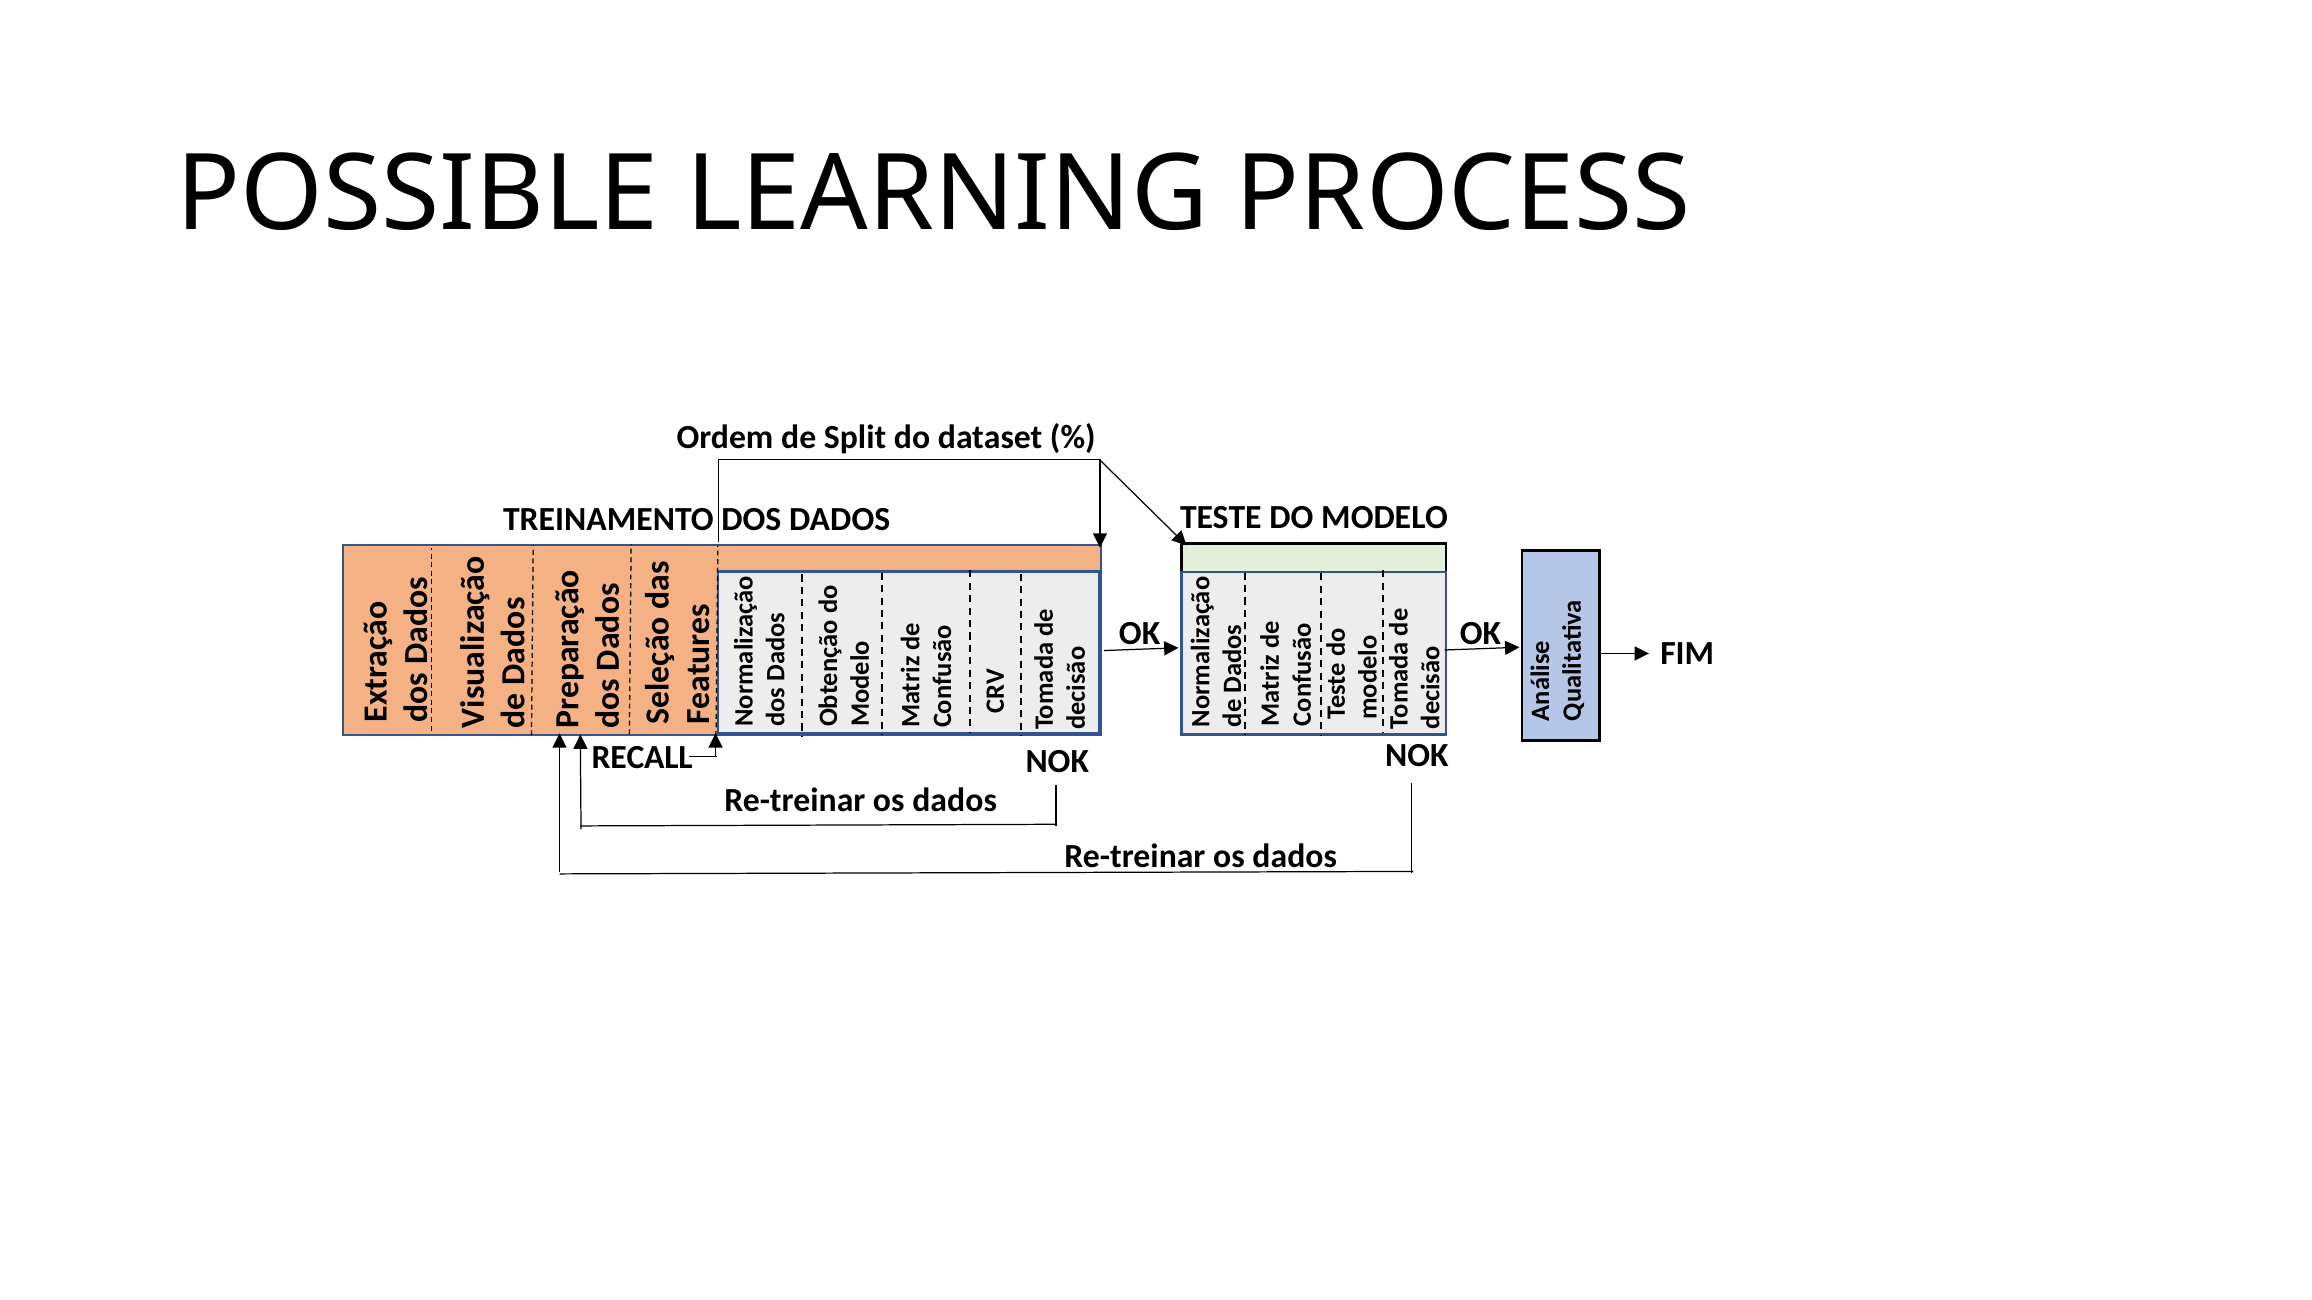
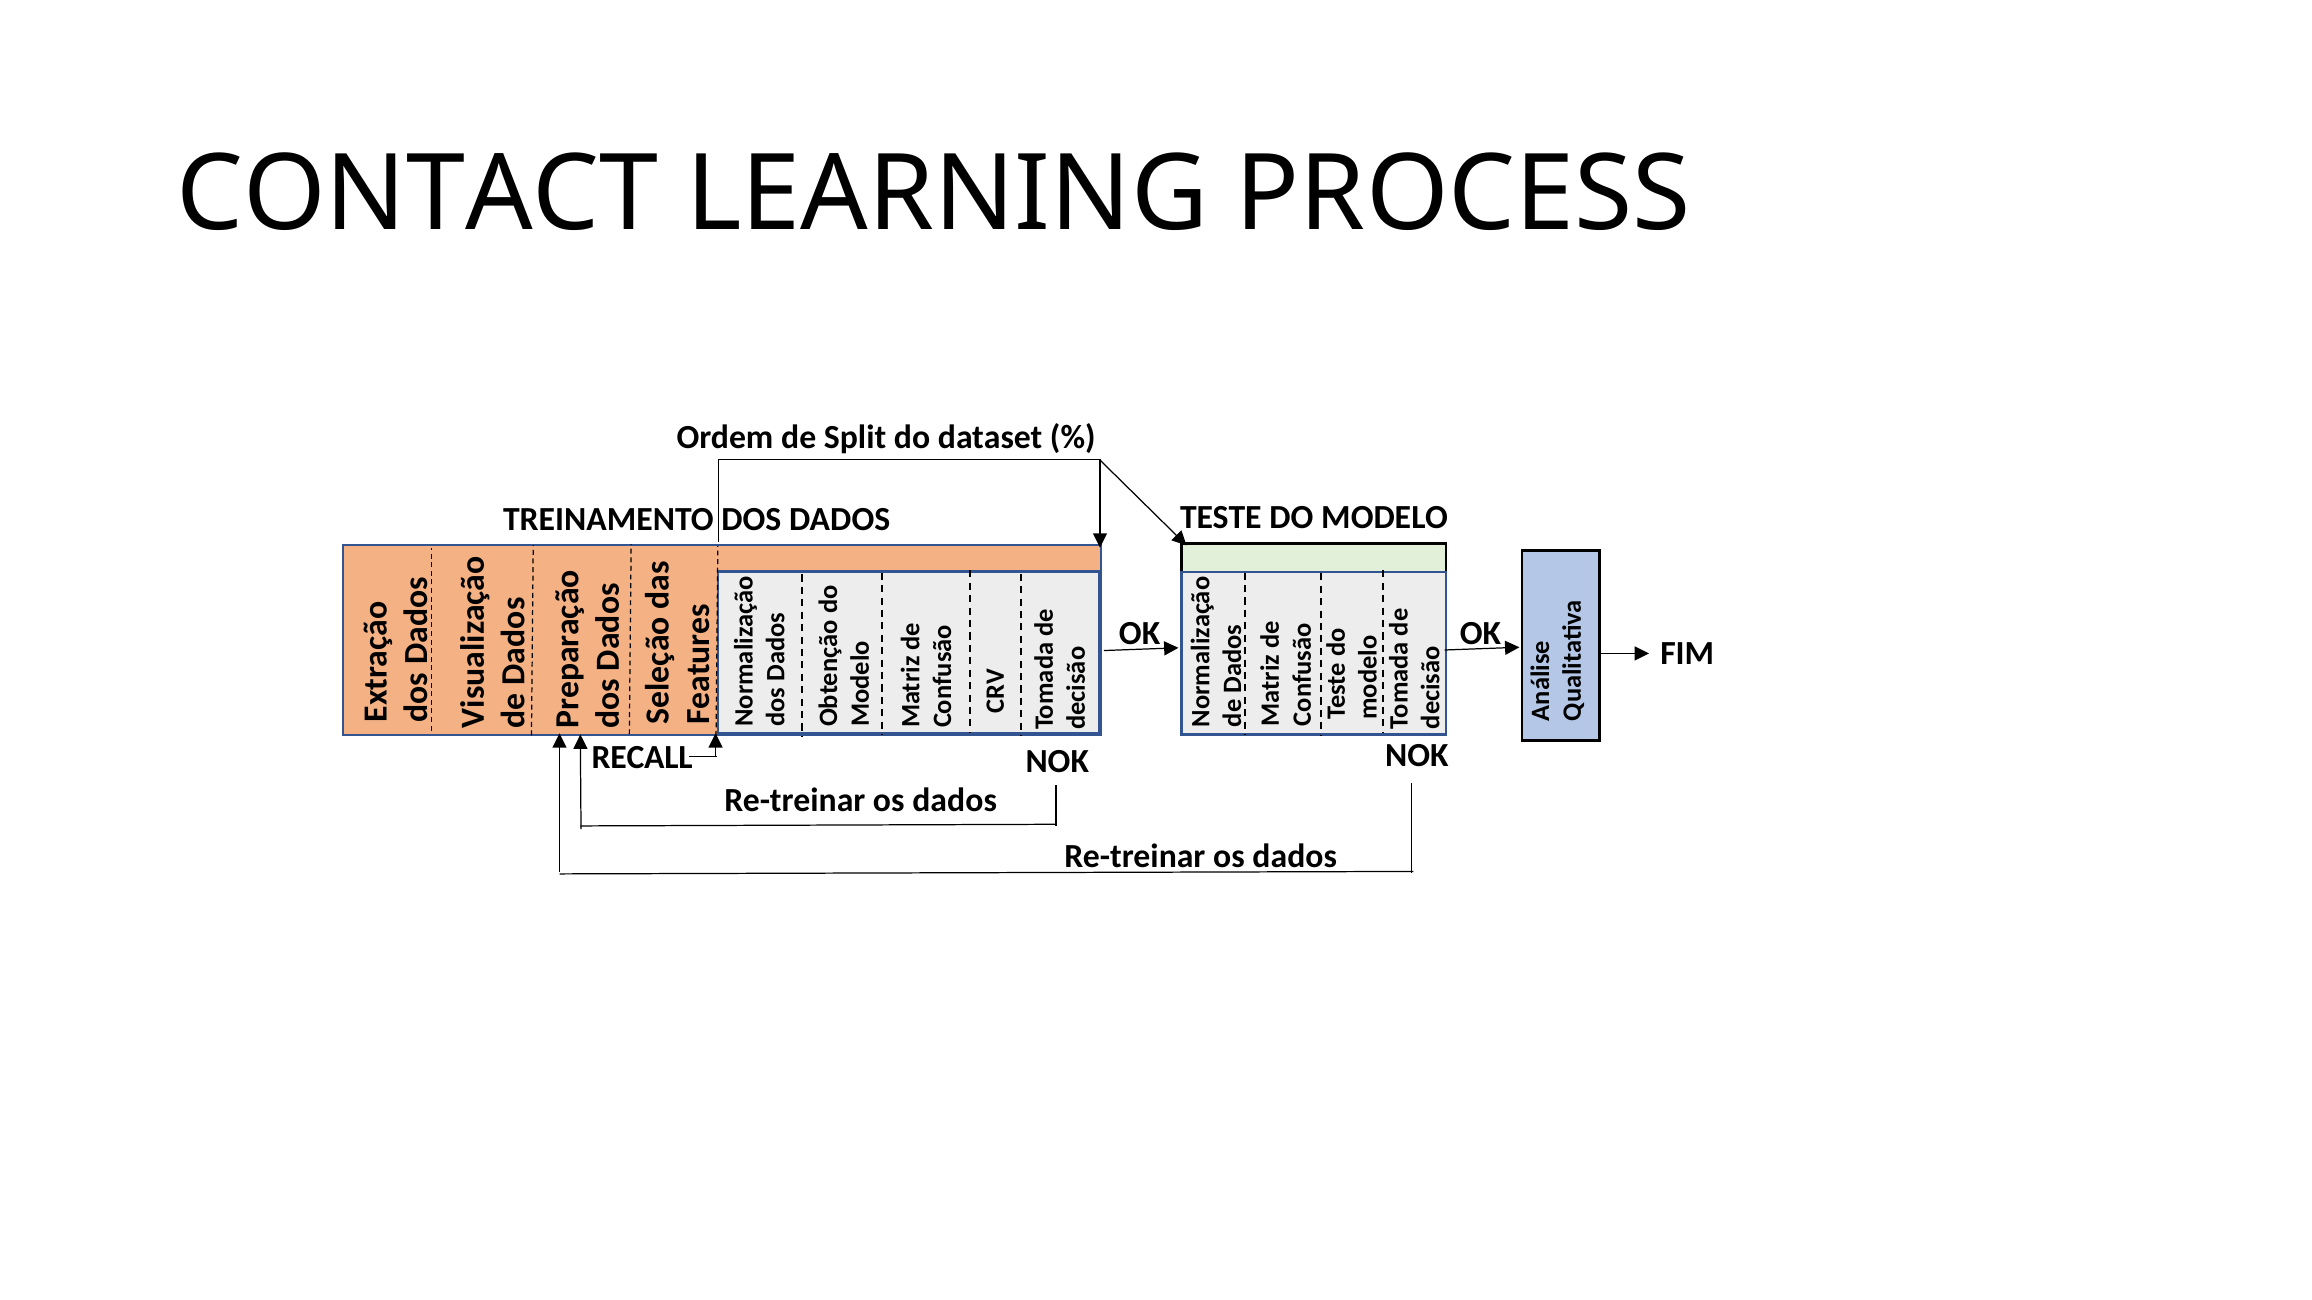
POSSIBLE: POSSIBLE -> CONTACT (418, 194)
